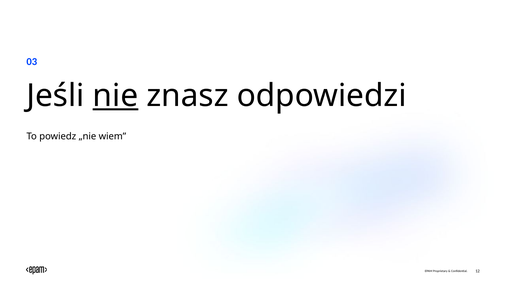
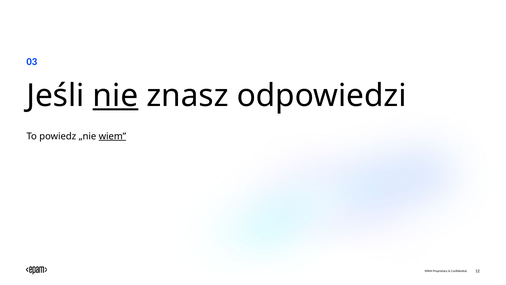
wiem underline: none -> present (112, 136)
